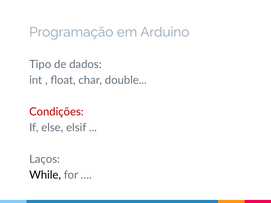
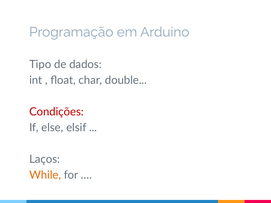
While colour: black -> orange (45, 175)
